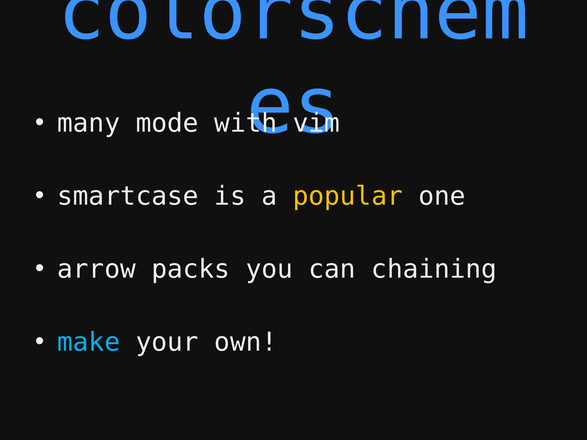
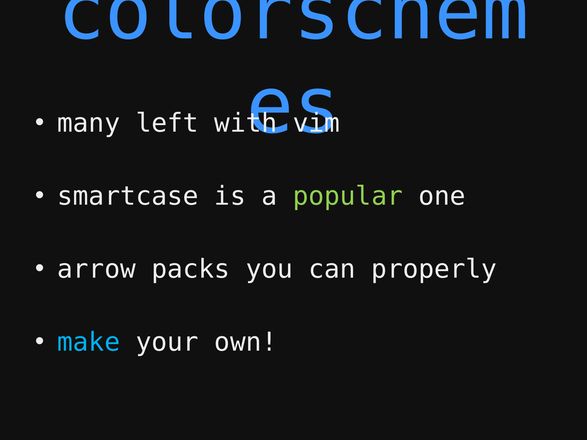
mode: mode -> left (167, 123)
popular colour: yellow -> light green (348, 196)
chaining: chaining -> properly (434, 269)
